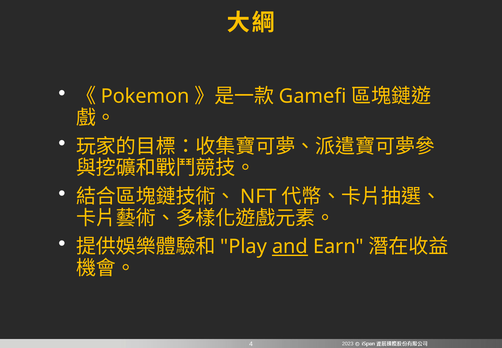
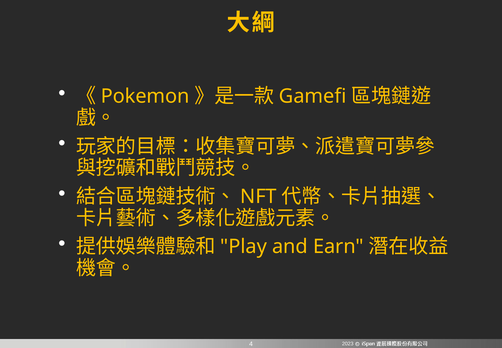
and underline: present -> none (290, 246)
